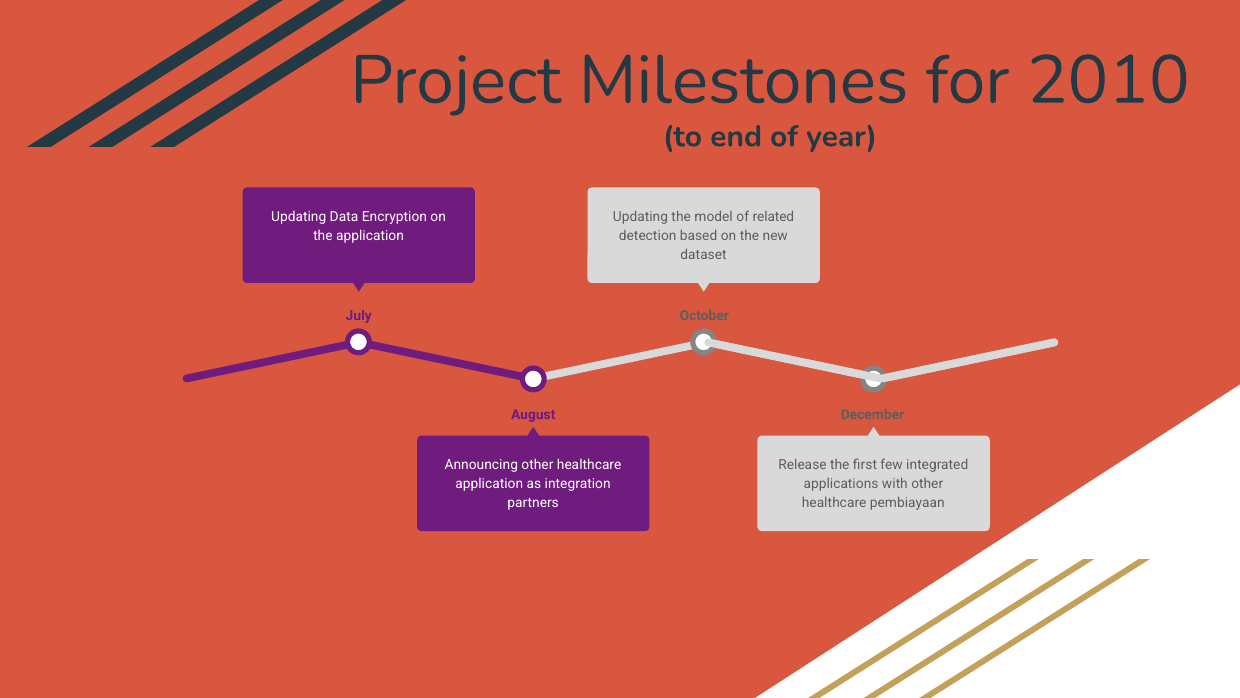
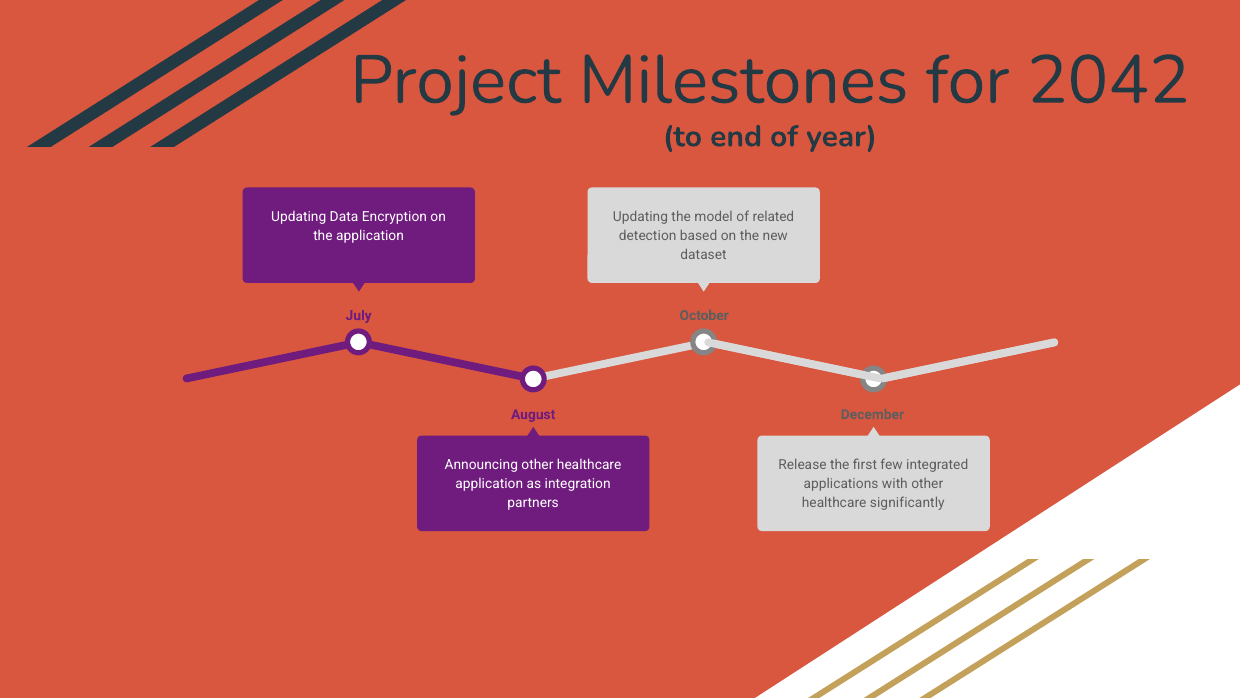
2010: 2010 -> 2042 (1108, 80)
pembiayaan: pembiayaan -> significantly (907, 502)
